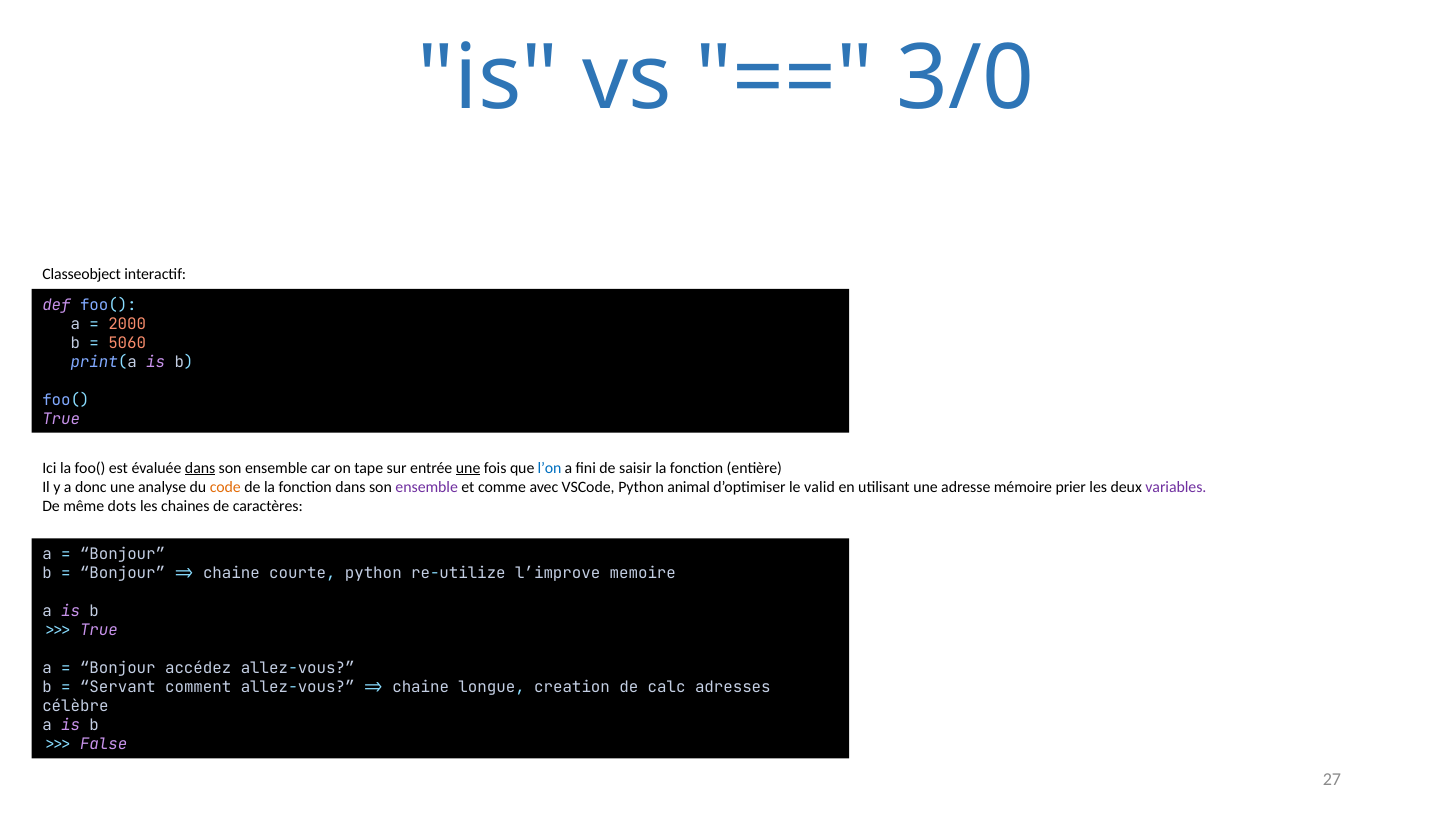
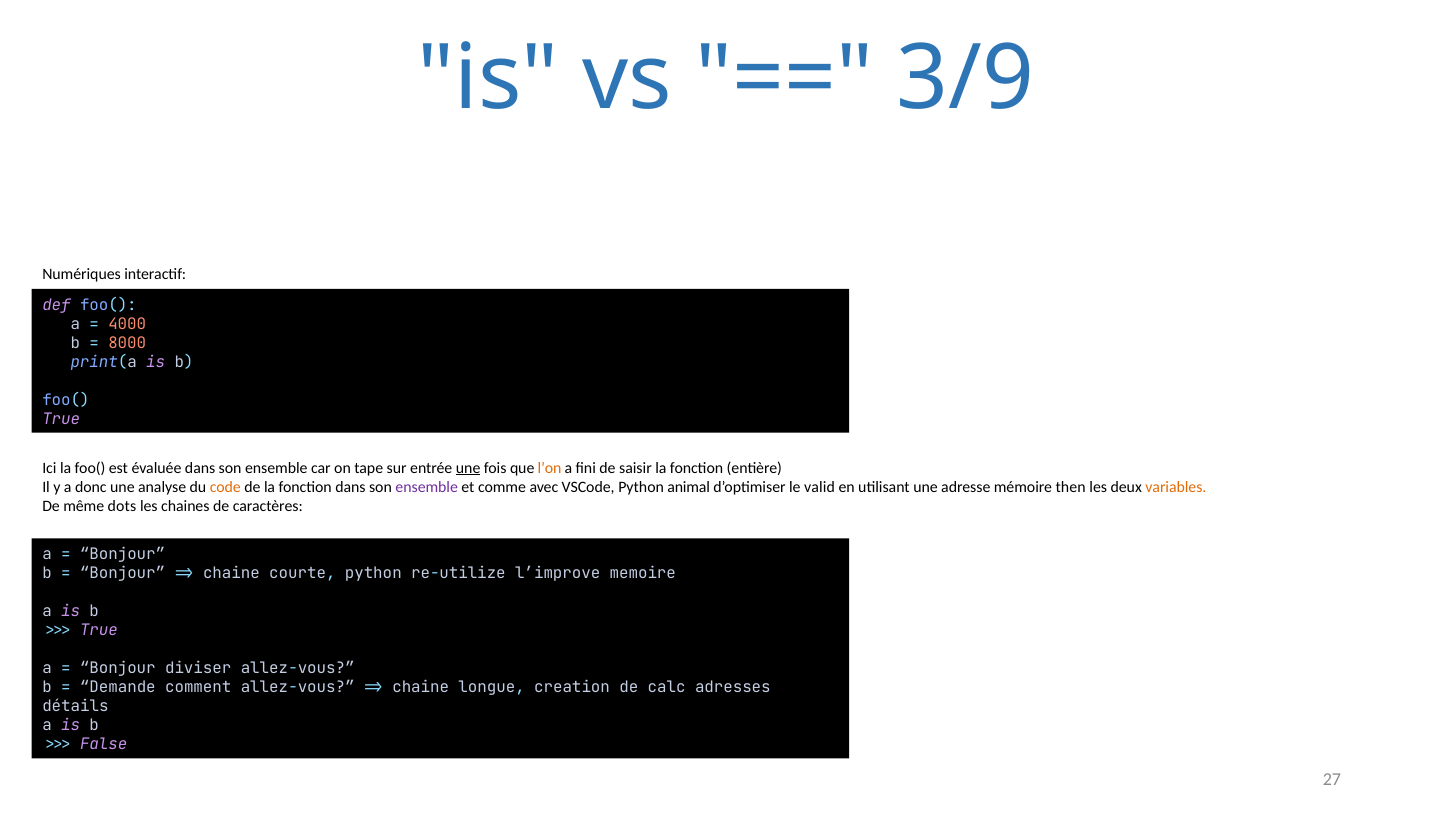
3/0: 3/0 -> 3/9 (966, 78)
Classeobject: Classeobject -> Numériques (82, 275)
2000: 2000 -> 4000 (127, 324)
5060: 5060 -> 8000 (127, 343)
dans underline: present -> none (200, 468)
l’on colour: blue -> orange (550, 468)
prier: prier -> then (1071, 488)
variables colour: purple -> orange (1176, 488)
accédez: accédez -> diviser (198, 669)
Servant: Servant -> Demande (118, 688)
célèbre: célèbre -> détails (75, 707)
